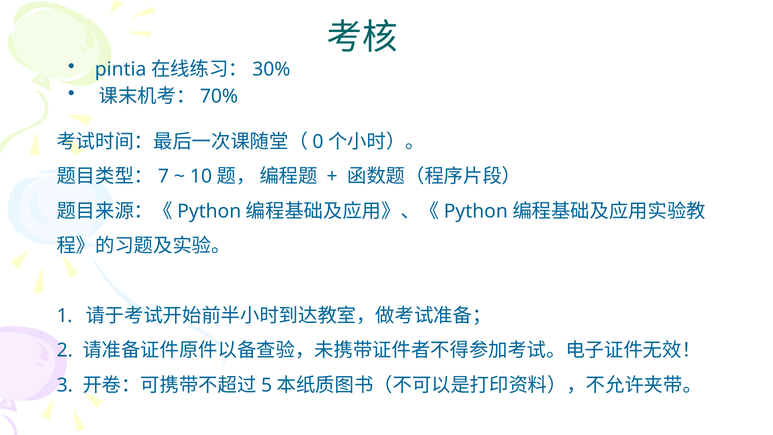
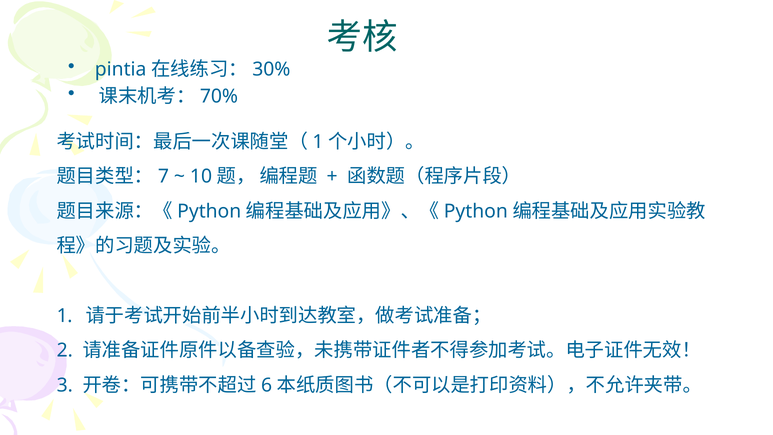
0: 0 -> 1 (318, 142)
5: 5 -> 6 (267, 385)
